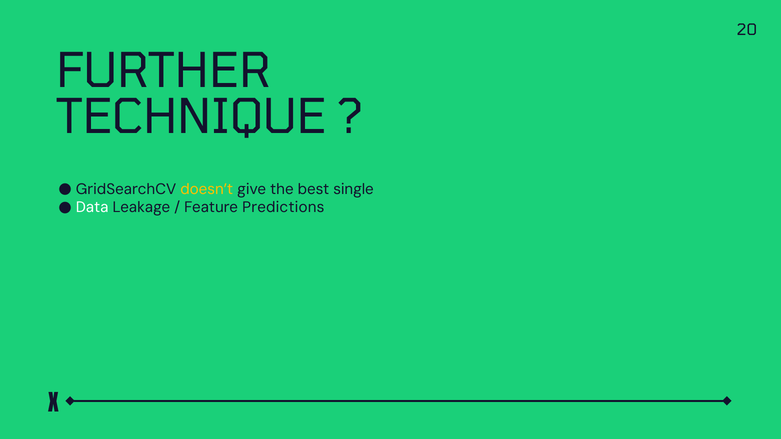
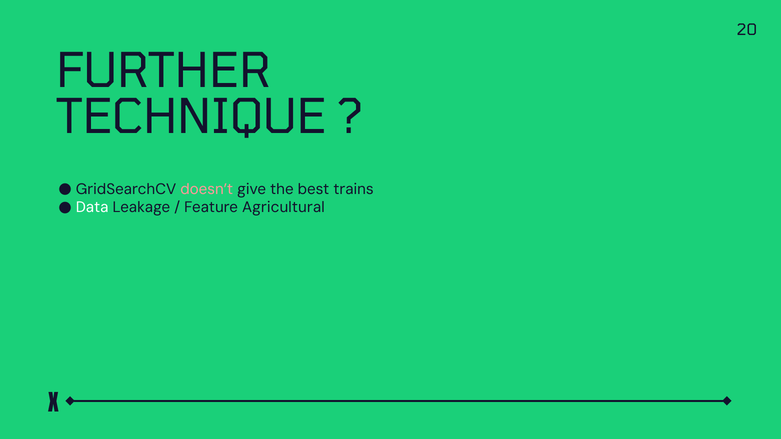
doesn’t colour: yellow -> pink (207, 189)
single: single -> trains (353, 189)
Predictions: Predictions -> Agricultural (283, 208)
